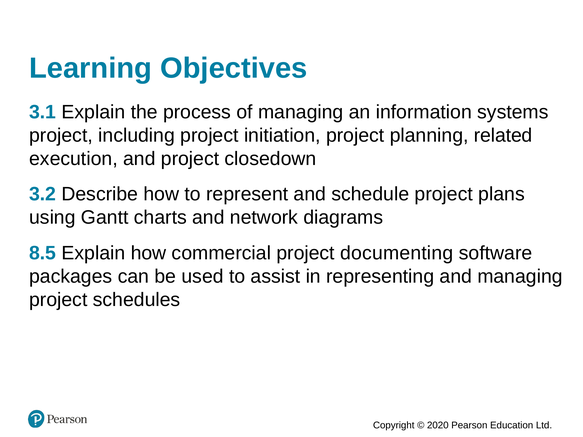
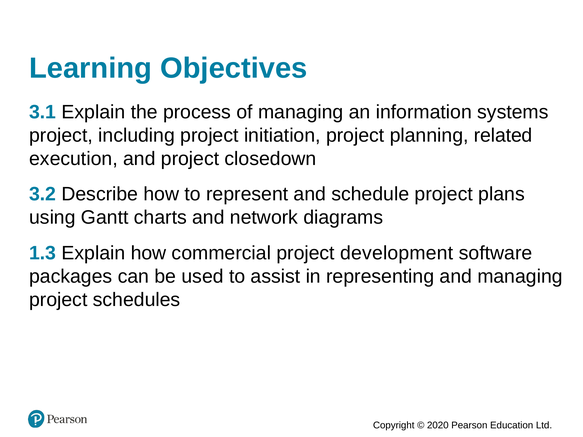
8.5: 8.5 -> 1.3 (43, 253)
documenting: documenting -> development (397, 253)
